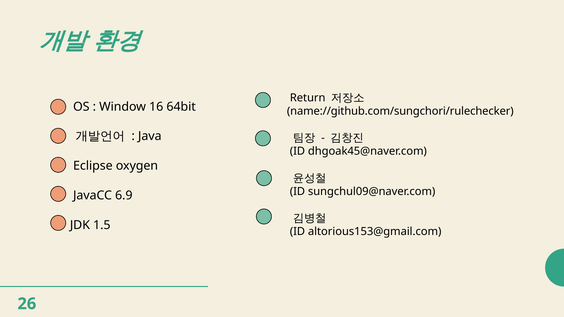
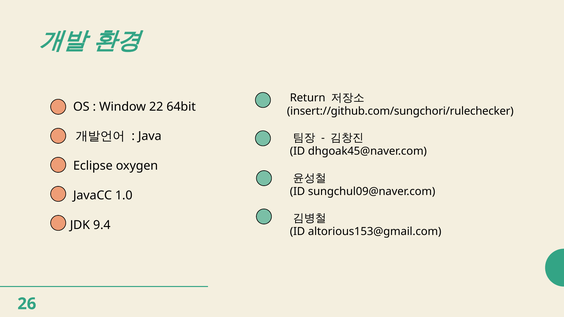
16: 16 -> 22 (156, 107)
name://github.com/sungchori/rulechecker: name://github.com/sungchori/rulechecker -> insert://github.com/sungchori/rulechecker (400, 111)
6.9: 6.9 -> 1.0 (124, 196)
1.5: 1.5 -> 9.4 (102, 225)
